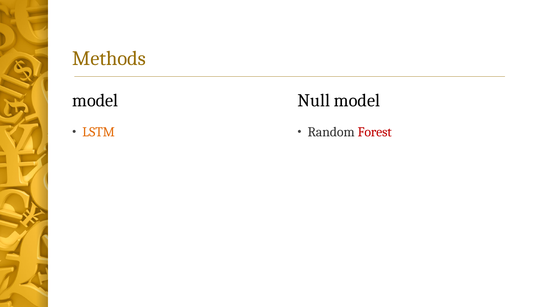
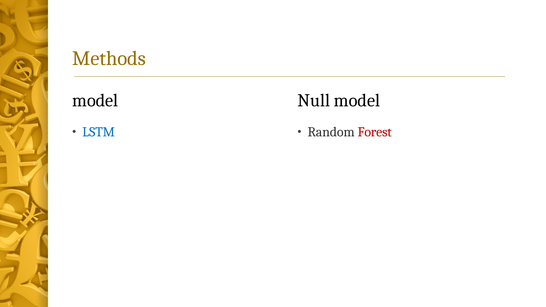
LSTM colour: orange -> blue (99, 132)
